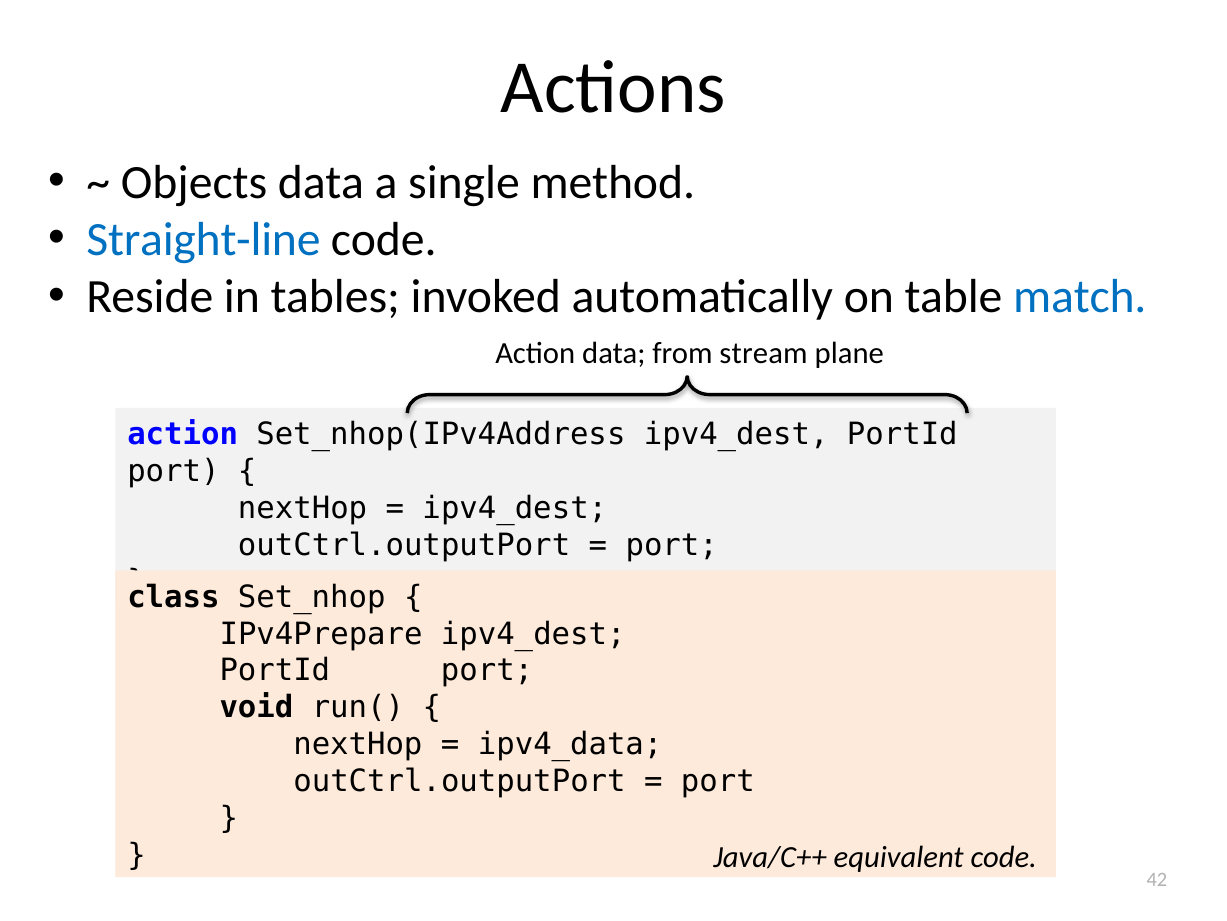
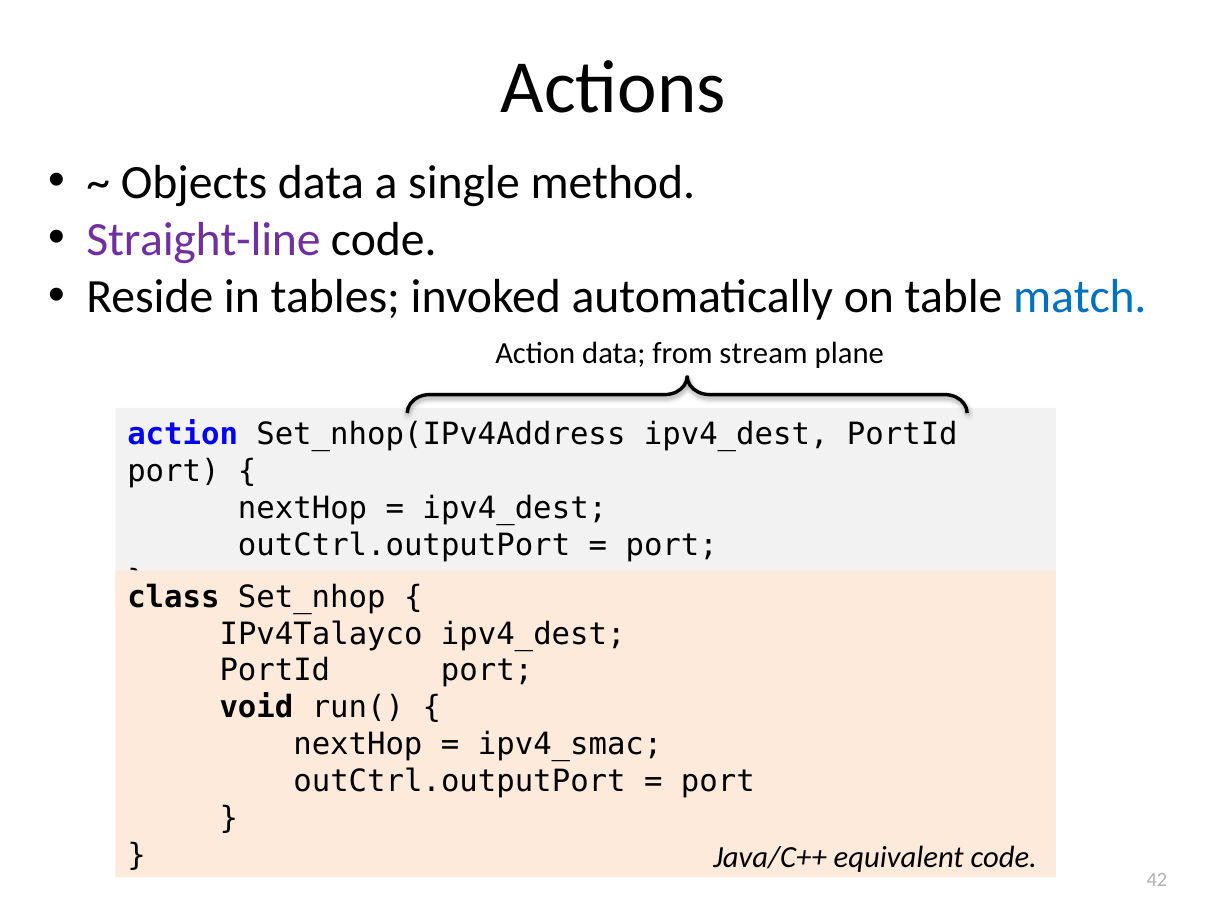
Straight-line colour: blue -> purple (203, 240)
IPv4Prepare: IPv4Prepare -> IPv4Talayco (321, 633)
ipv4_data: ipv4_data -> ipv4_smac (570, 744)
